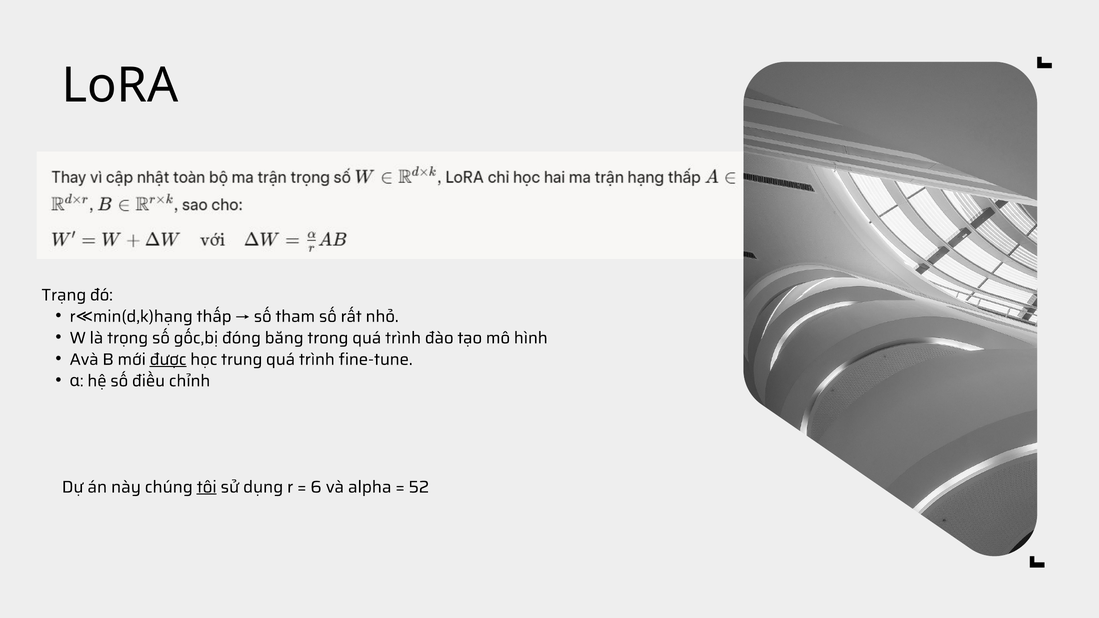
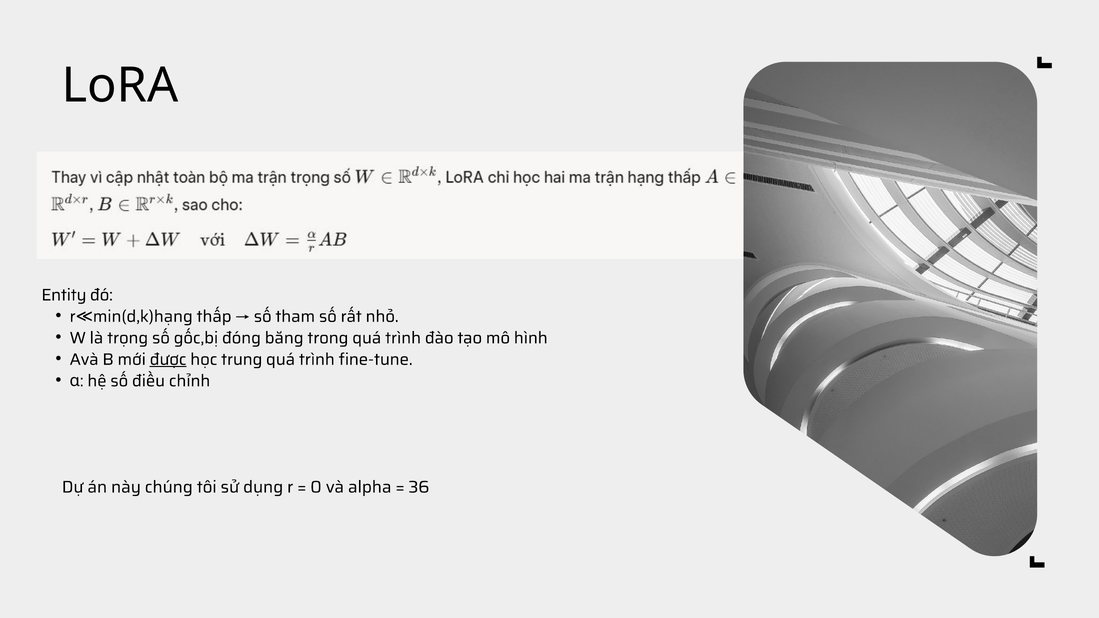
Trạng: Trạng -> Entity (64, 295)
tôi underline: present -> none (207, 487)
6: 6 -> 0 (316, 487)
52: 52 -> 36 (419, 487)
